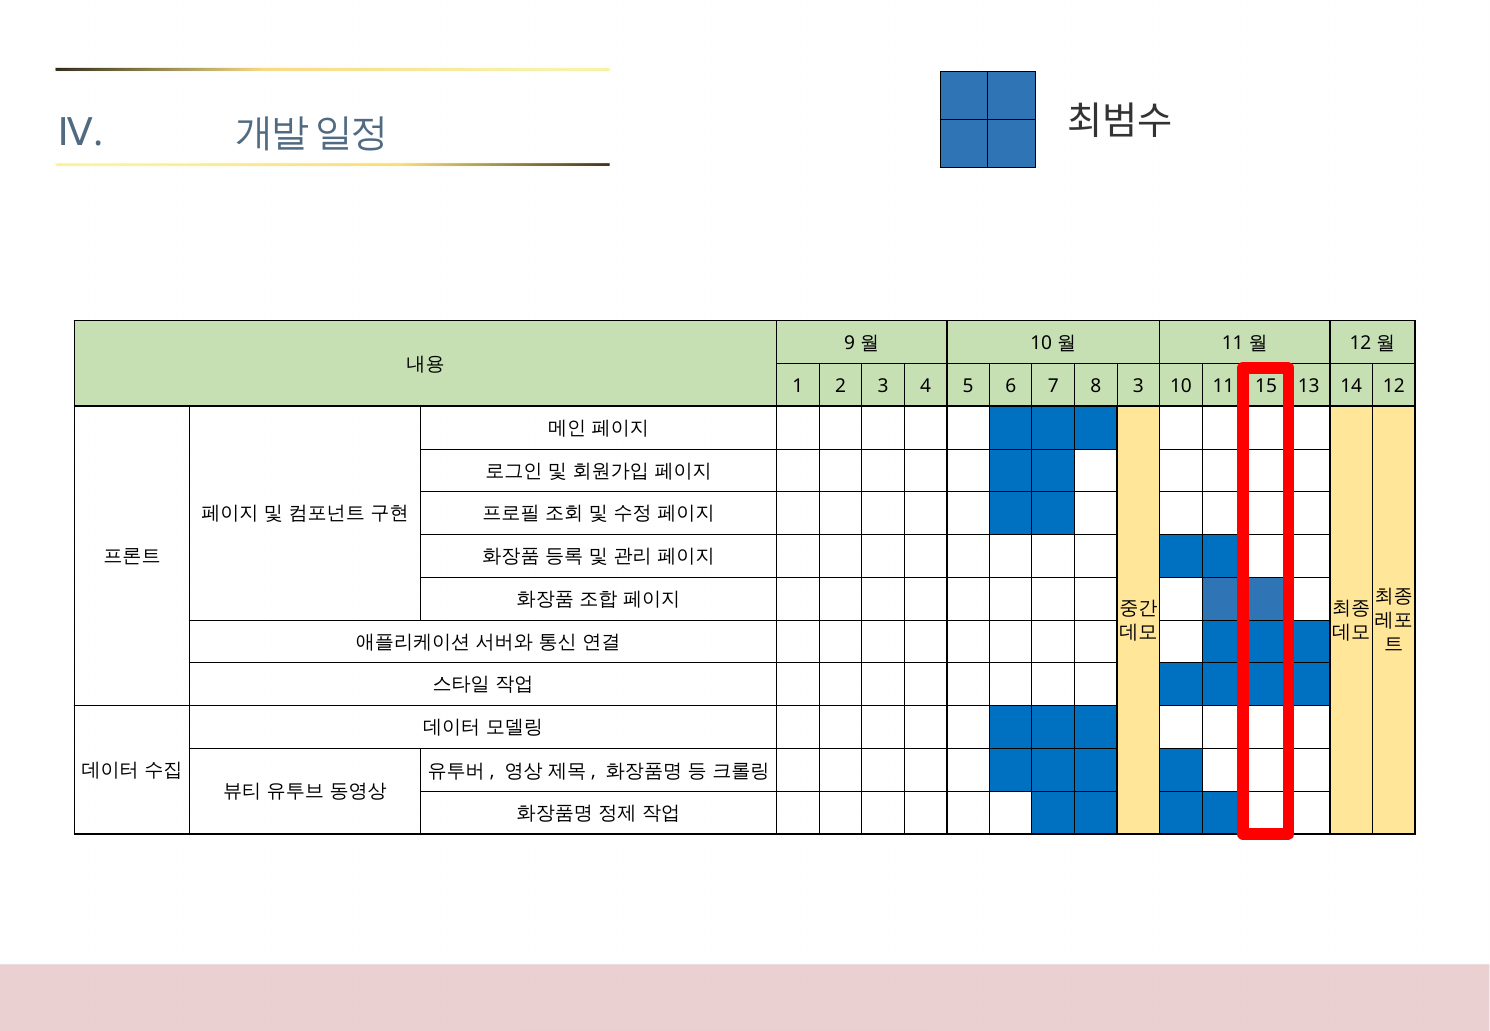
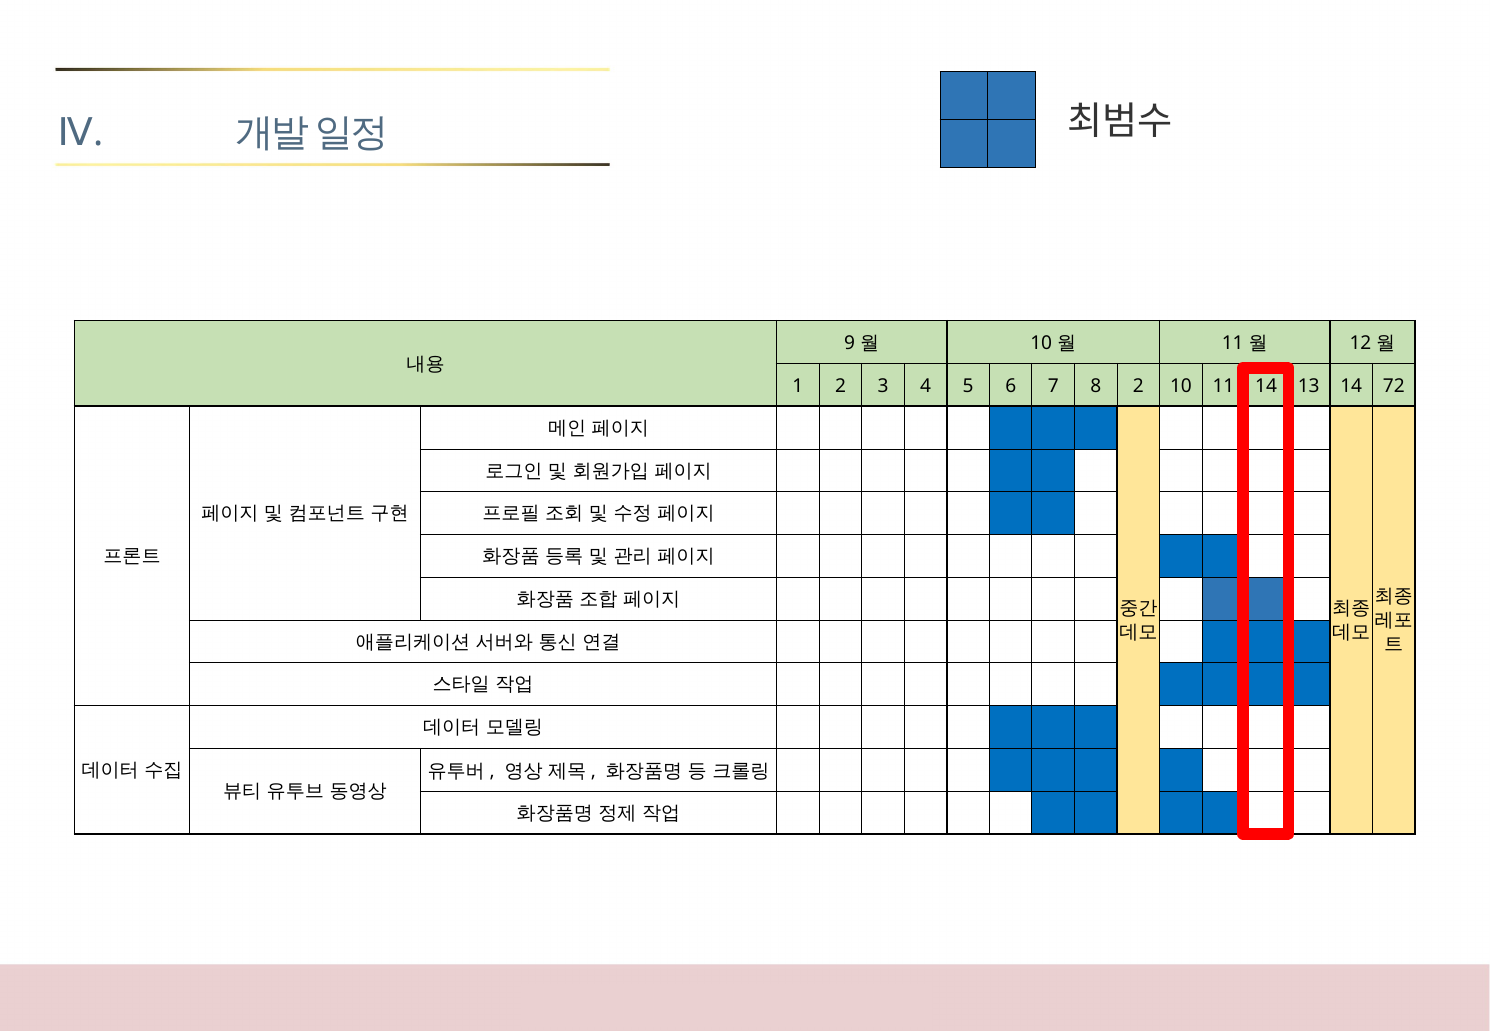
8 3: 3 -> 2 (1138, 387)
11 15: 15 -> 14 (1266, 387)
14 12: 12 -> 72 (1394, 387)
